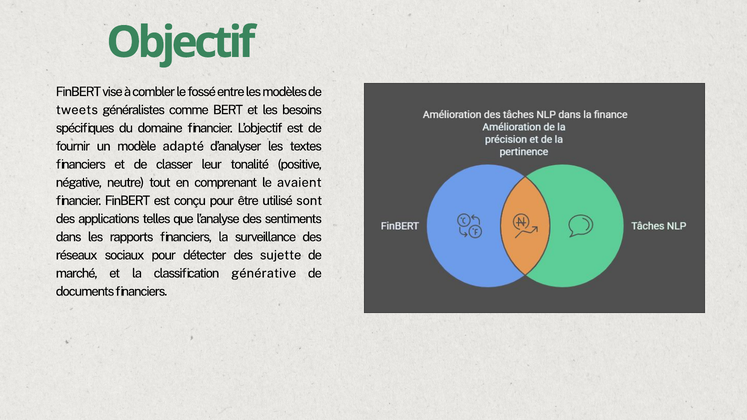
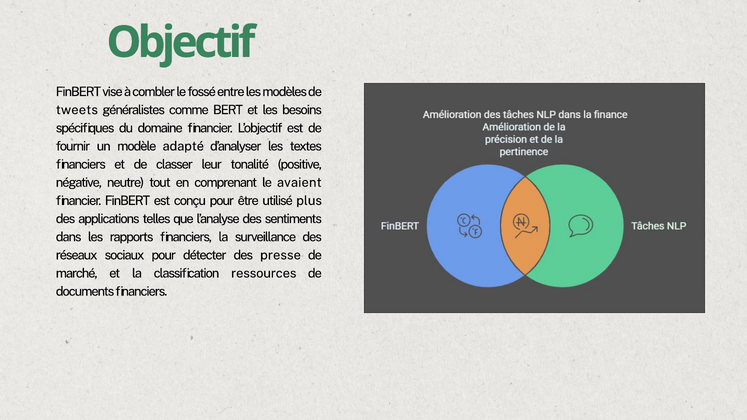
sont: sont -> plus (309, 201)
sujette: sujette -> presse (281, 255)
générative: générative -> ressources (264, 273)
